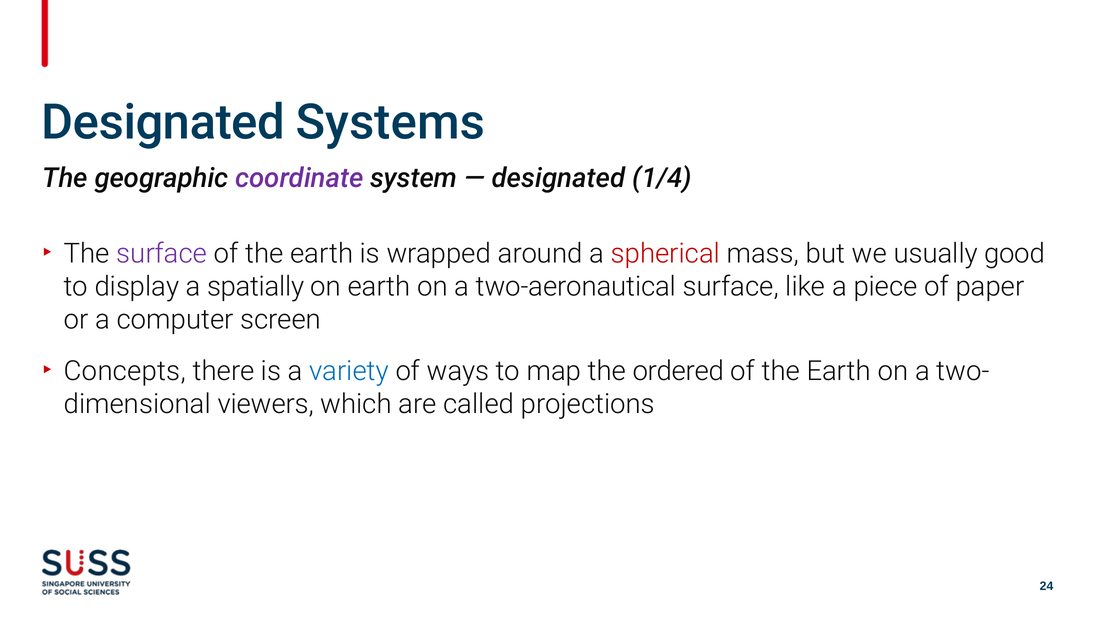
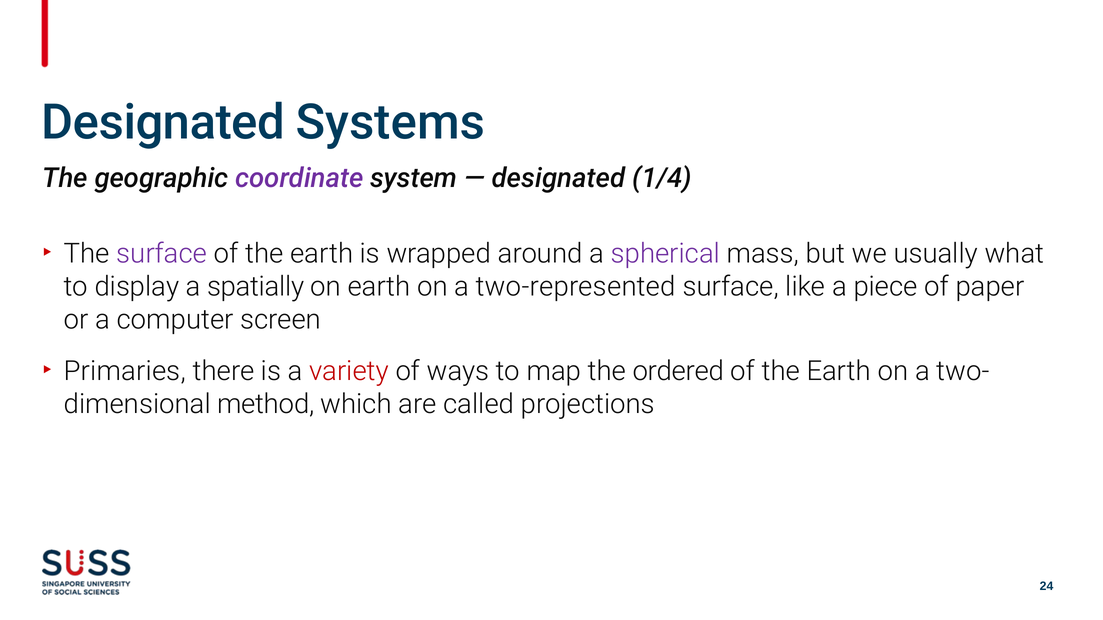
spherical colour: red -> purple (665, 254)
good: good -> what (1014, 254)
two-aeronautical: two-aeronautical -> two-represented (576, 287)
Concepts: Concepts -> Primaries (125, 371)
variety colour: blue -> red (349, 371)
viewers: viewers -> method (266, 405)
